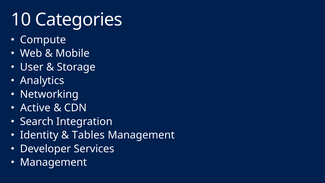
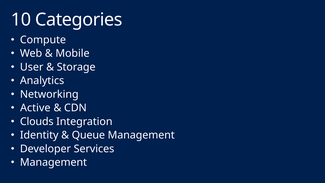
Search: Search -> Clouds (37, 121)
Tables: Tables -> Queue (88, 135)
